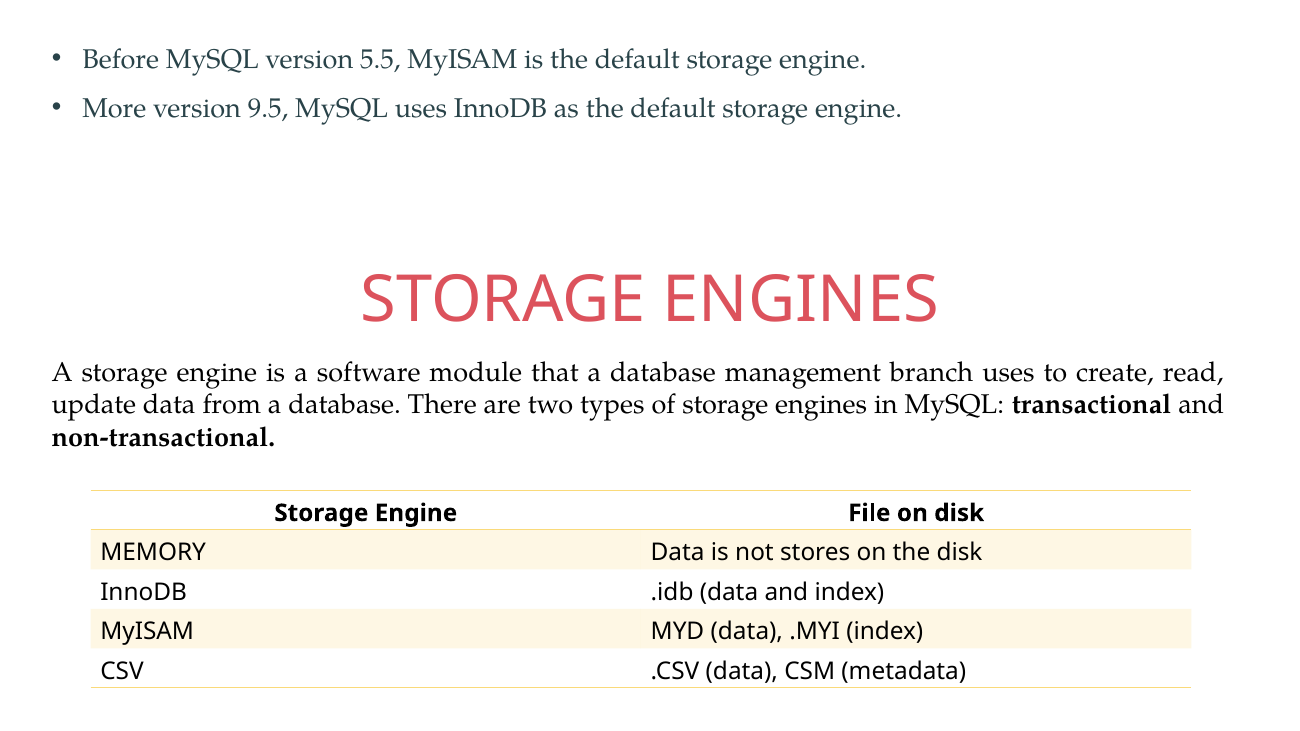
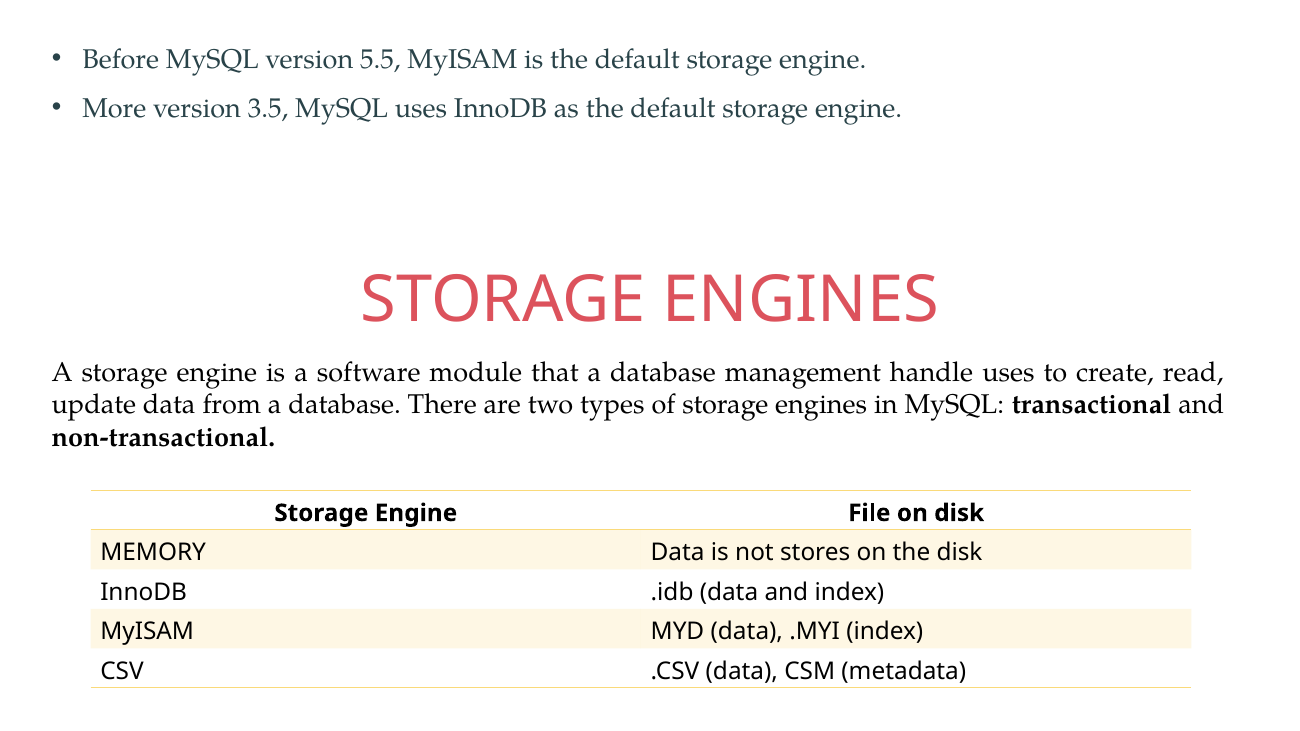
9.5: 9.5 -> 3.5 (268, 108)
branch: branch -> handle (932, 372)
